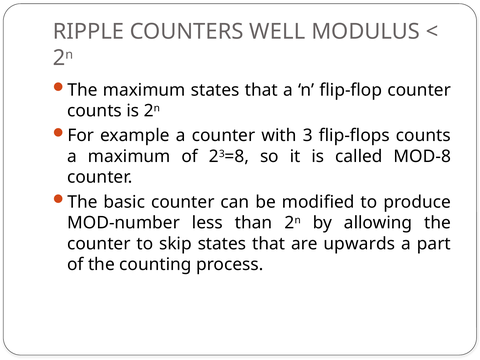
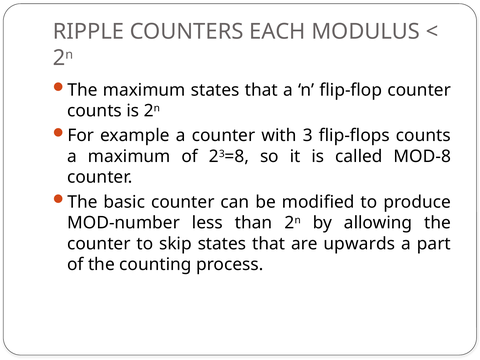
WELL: WELL -> EACH (277, 32)
